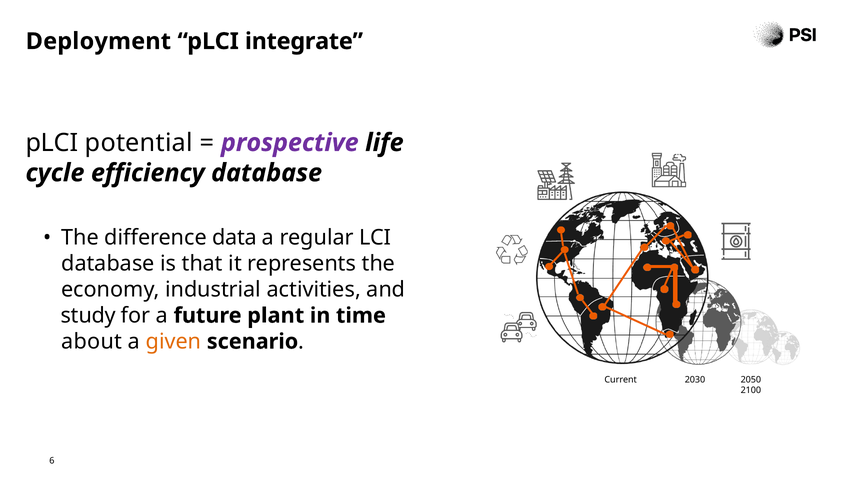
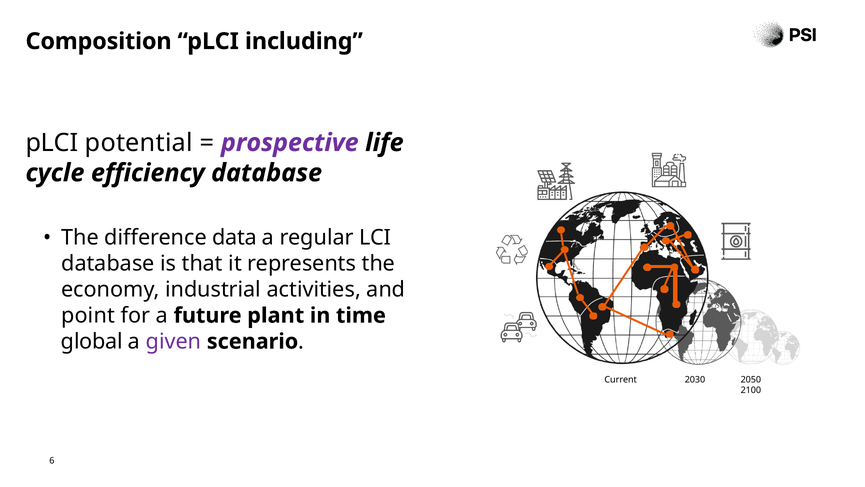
Deployment: Deployment -> Composition (99, 41)
integrate: integrate -> including (304, 41)
study: study -> point (88, 315)
about: about -> global (92, 341)
given colour: orange -> purple (173, 341)
